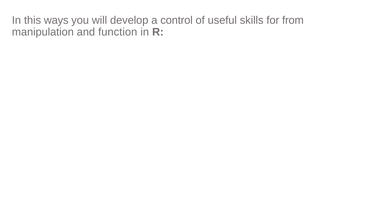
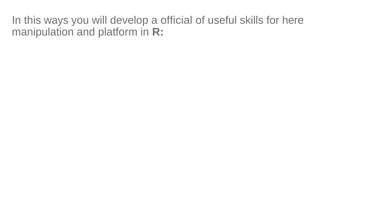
control: control -> official (176, 20)
from: from -> here (293, 20)
function: function -> platform (118, 32)
